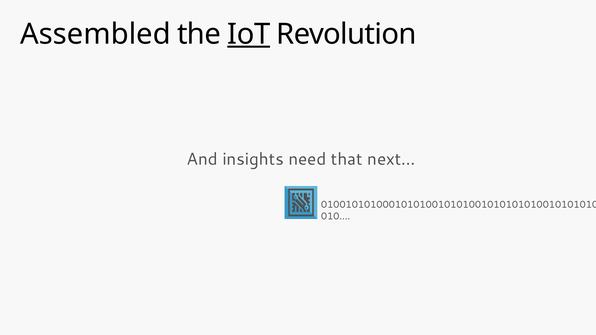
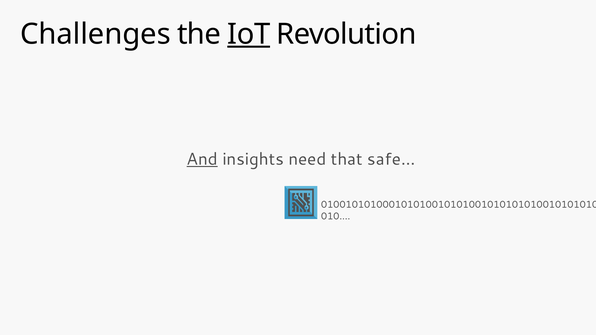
Assembled: Assembled -> Challenges (95, 34)
And underline: none -> present (202, 159)
next…: next… -> safe… (391, 159)
